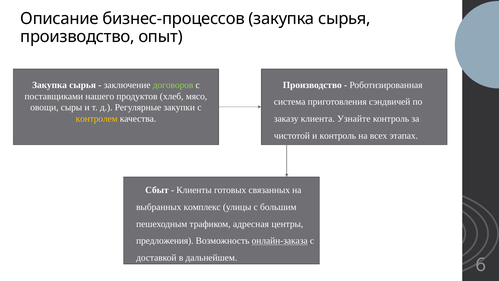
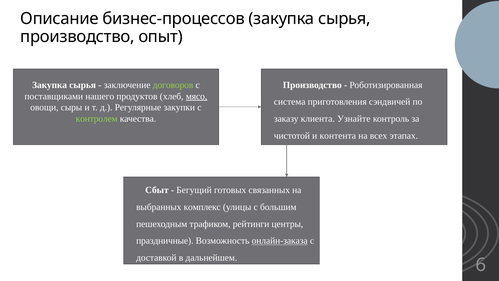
мясо underline: none -> present (197, 96)
контролем colour: yellow -> light green (97, 119)
и контроль: контроль -> контента (338, 135)
Клиенты: Клиенты -> Бегущий (194, 190)
адресная: адресная -> рейтинги (251, 224)
предложения: предложения -> праздничные (165, 241)
